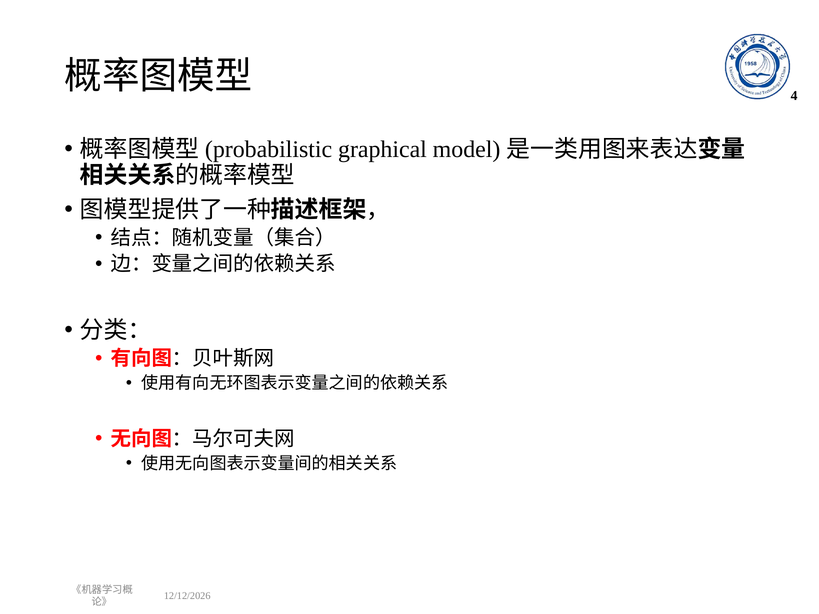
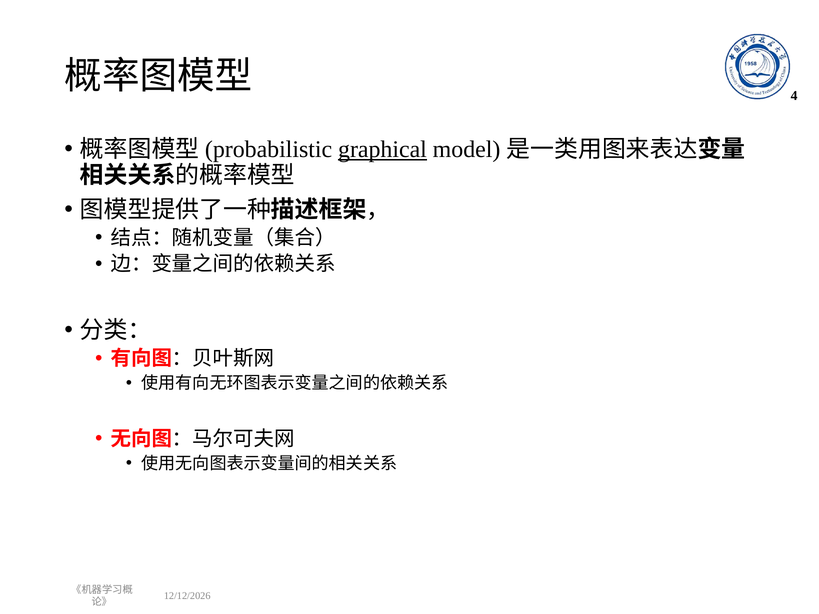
graphical underline: none -> present (382, 150)
